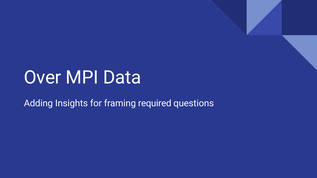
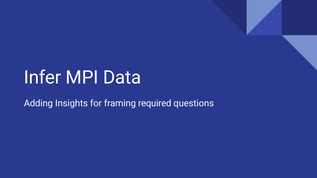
Over: Over -> Infer (43, 78)
